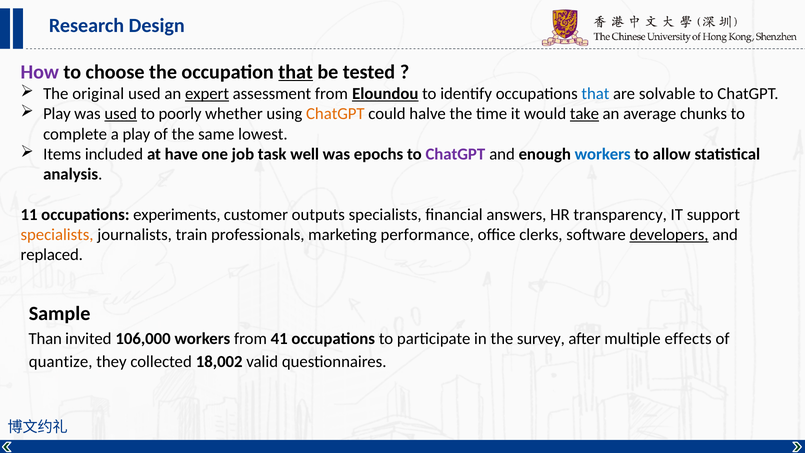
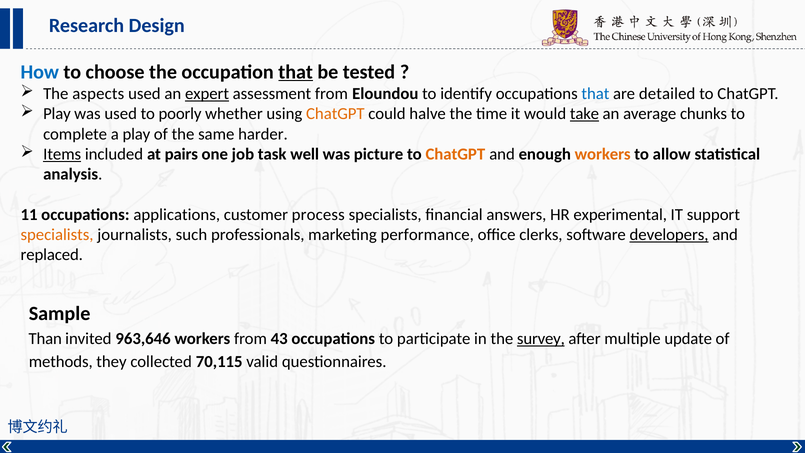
How colour: purple -> blue (40, 72)
original: original -> aspects (98, 94)
Eloundou underline: present -> none (385, 94)
solvable: solvable -> detailed (667, 94)
used underline: present -> none (121, 114)
lowest: lowest -> harder (263, 134)
Items underline: none -> present (62, 154)
have: have -> pairs (181, 154)
epochs: epochs -> picture (379, 154)
ChatGPT colour: purple -> orange (455, 154)
workers colour: blue -> orange (603, 154)
experiments: experiments -> applications (177, 215)
outputs: outputs -> process (318, 215)
transparency: transparency -> experimental (620, 215)
train: train -> such (191, 235)
106,000: 106,000 -> 963,646 (143, 338)
41: 41 -> 43 (279, 338)
survey underline: none -> present (541, 338)
effects: effects -> update (688, 338)
quantize: quantize -> methods (61, 362)
18,002: 18,002 -> 70,115 (219, 362)
